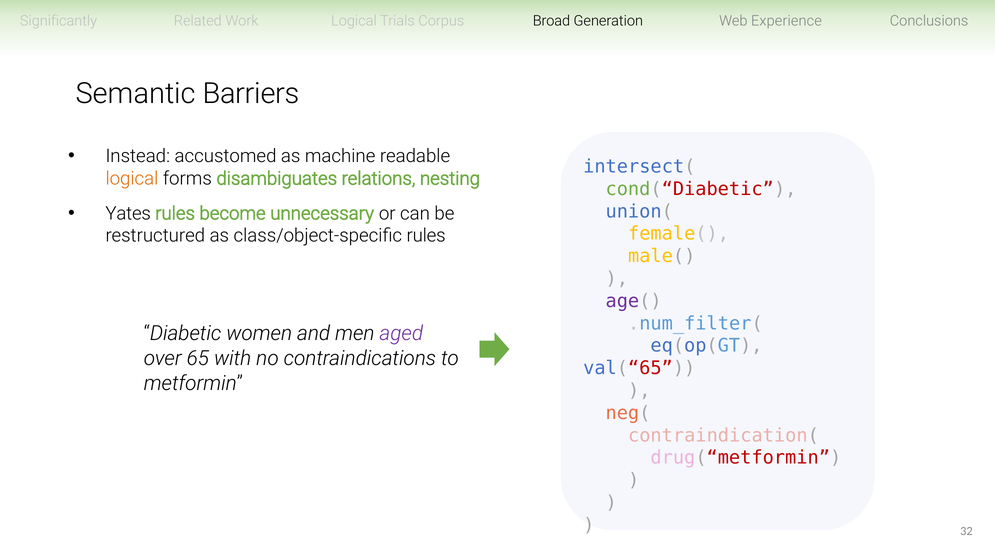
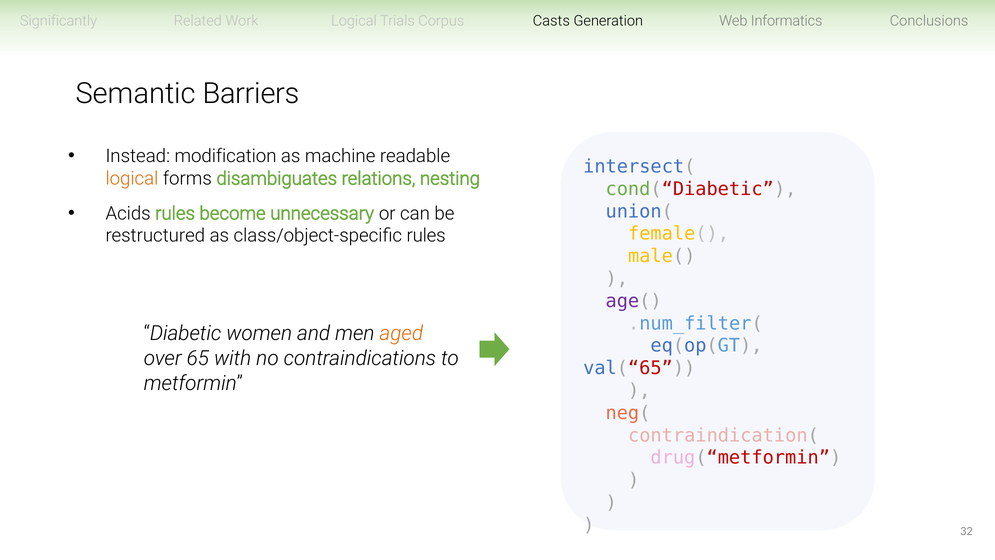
Broad: Broad -> Casts (551, 21)
Experience: Experience -> Informatics (787, 21)
accustomed: accustomed -> modification (226, 156)
Yates: Yates -> Acids (128, 213)
aged colour: purple -> orange (401, 333)
